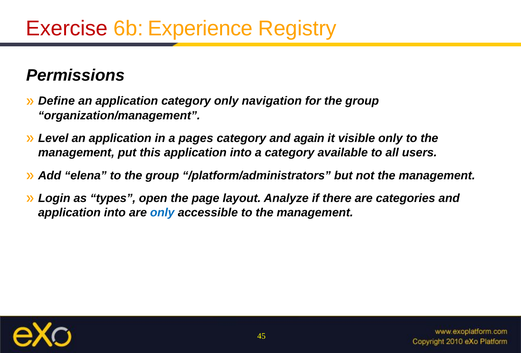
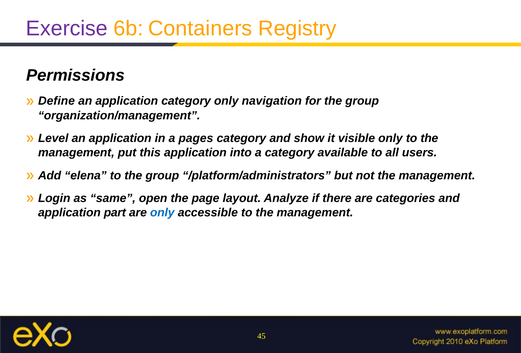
Exercise colour: red -> purple (67, 28)
Experience: Experience -> Containers (200, 28)
again: again -> show (309, 138)
types: types -> same (113, 198)
into: into -> part (115, 213)
